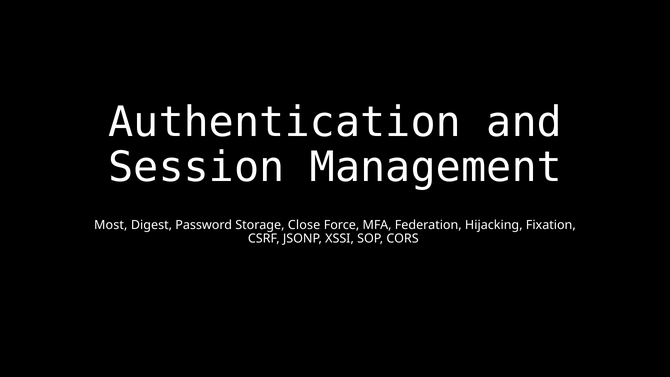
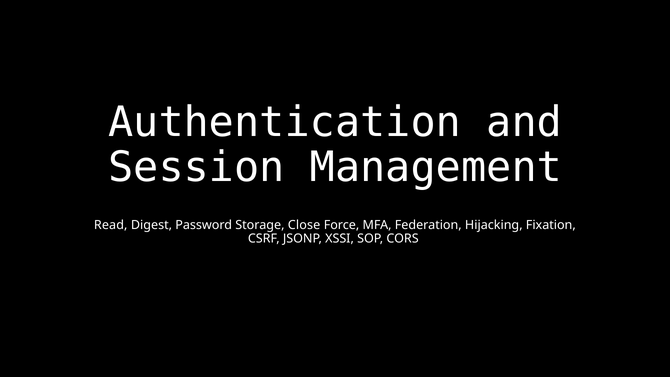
Most: Most -> Read (111, 225)
